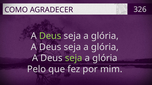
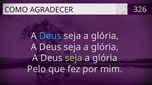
Deus colour: light green -> light blue (50, 36)
